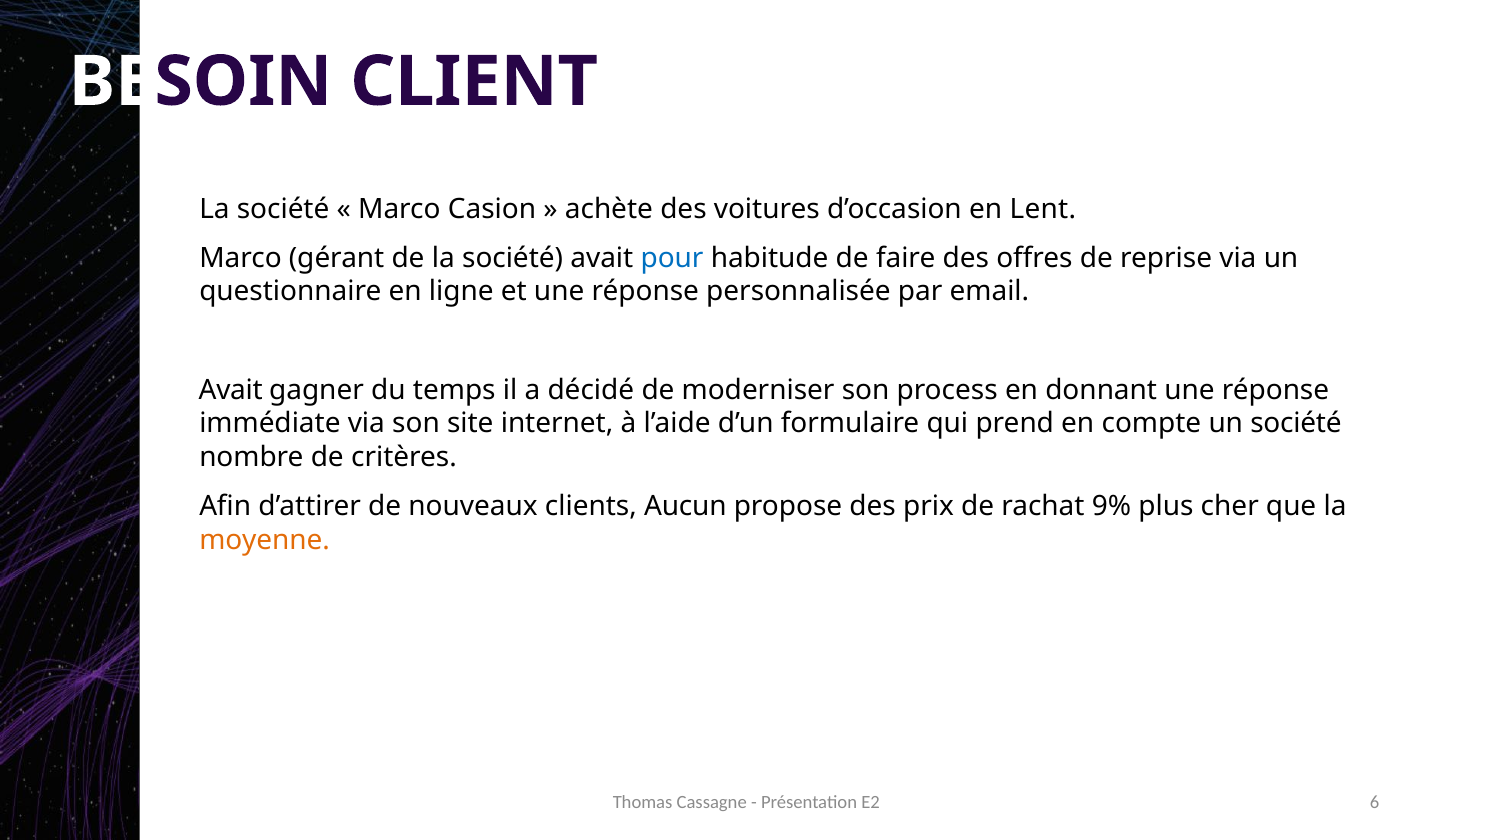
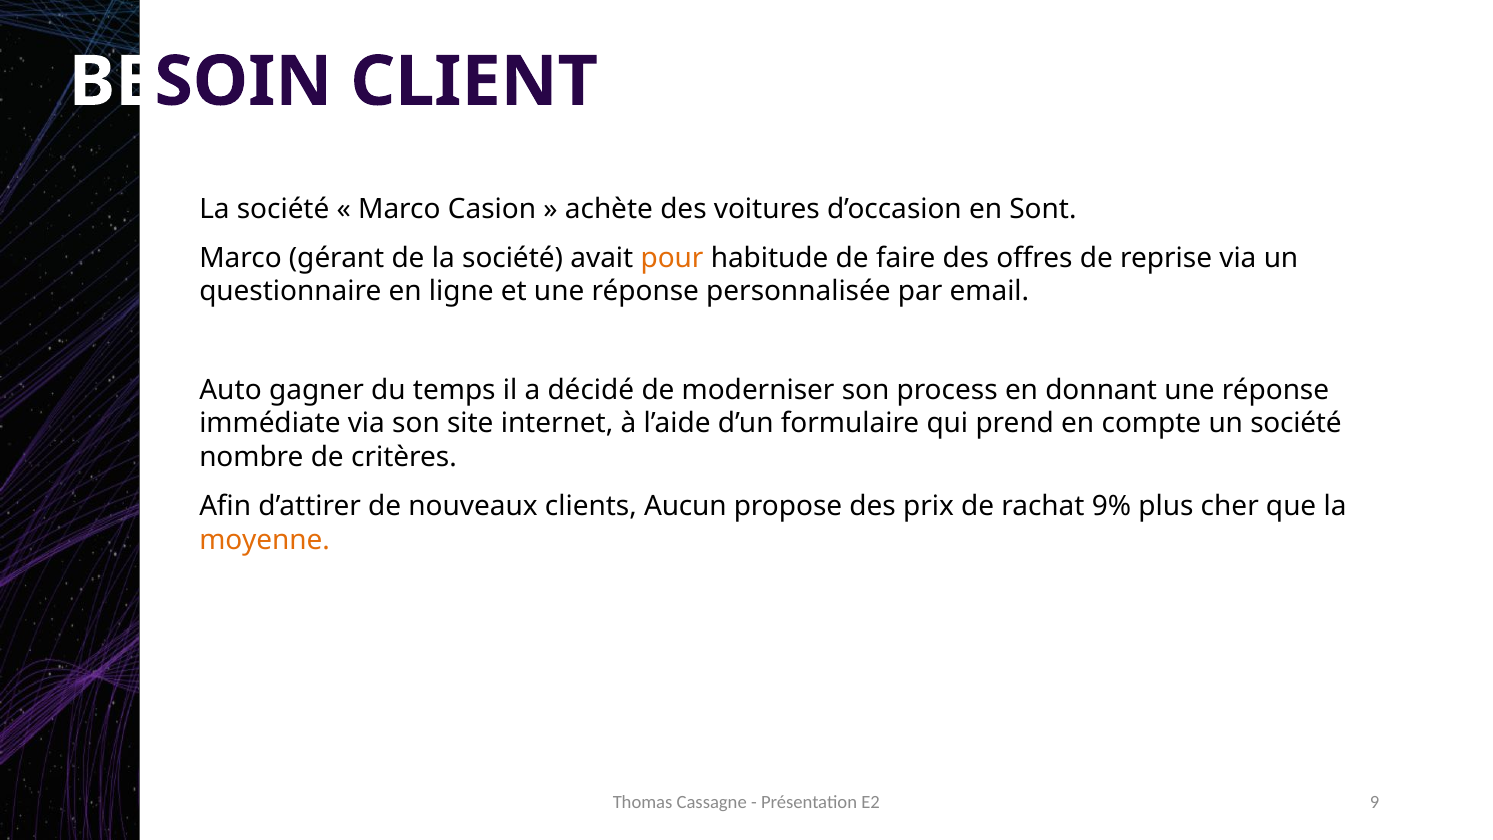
Lent: Lent -> Sont (1043, 209)
pour colour: blue -> orange (672, 258)
Avait: Avait -> Auto (231, 390)
6: 6 -> 9 (1375, 802)
